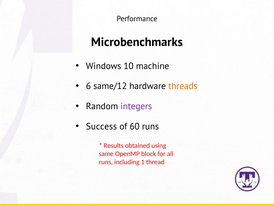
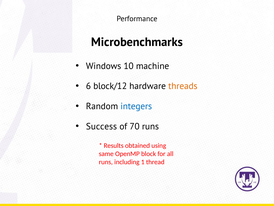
same/12: same/12 -> block/12 (110, 86)
integers colour: purple -> blue (136, 106)
60: 60 -> 70 (135, 126)
